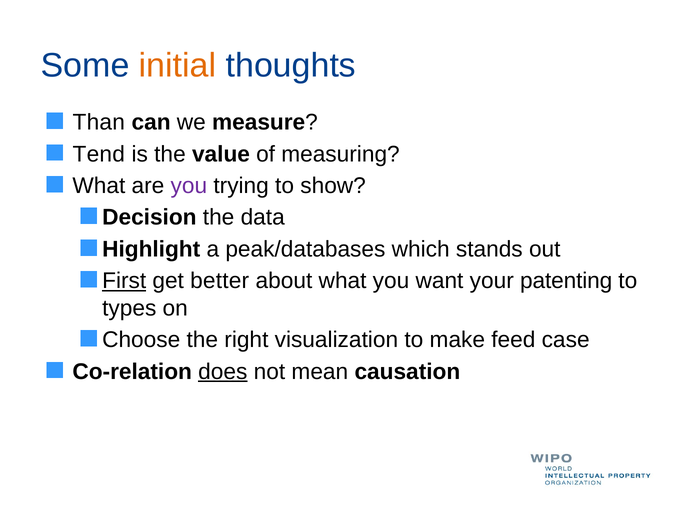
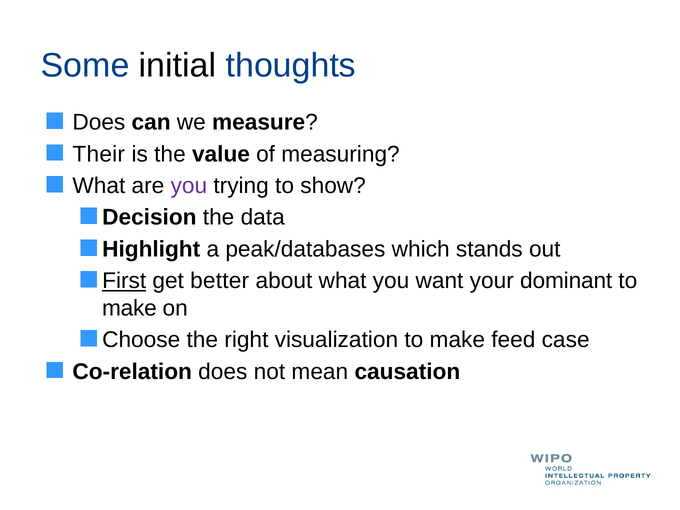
initial colour: orange -> black (178, 65)
Than: Than -> Does (99, 122)
Tend: Tend -> Their (99, 154)
patenting: patenting -> dominant (566, 281)
types: types -> make (129, 308)
does underline: present -> none (223, 372)
